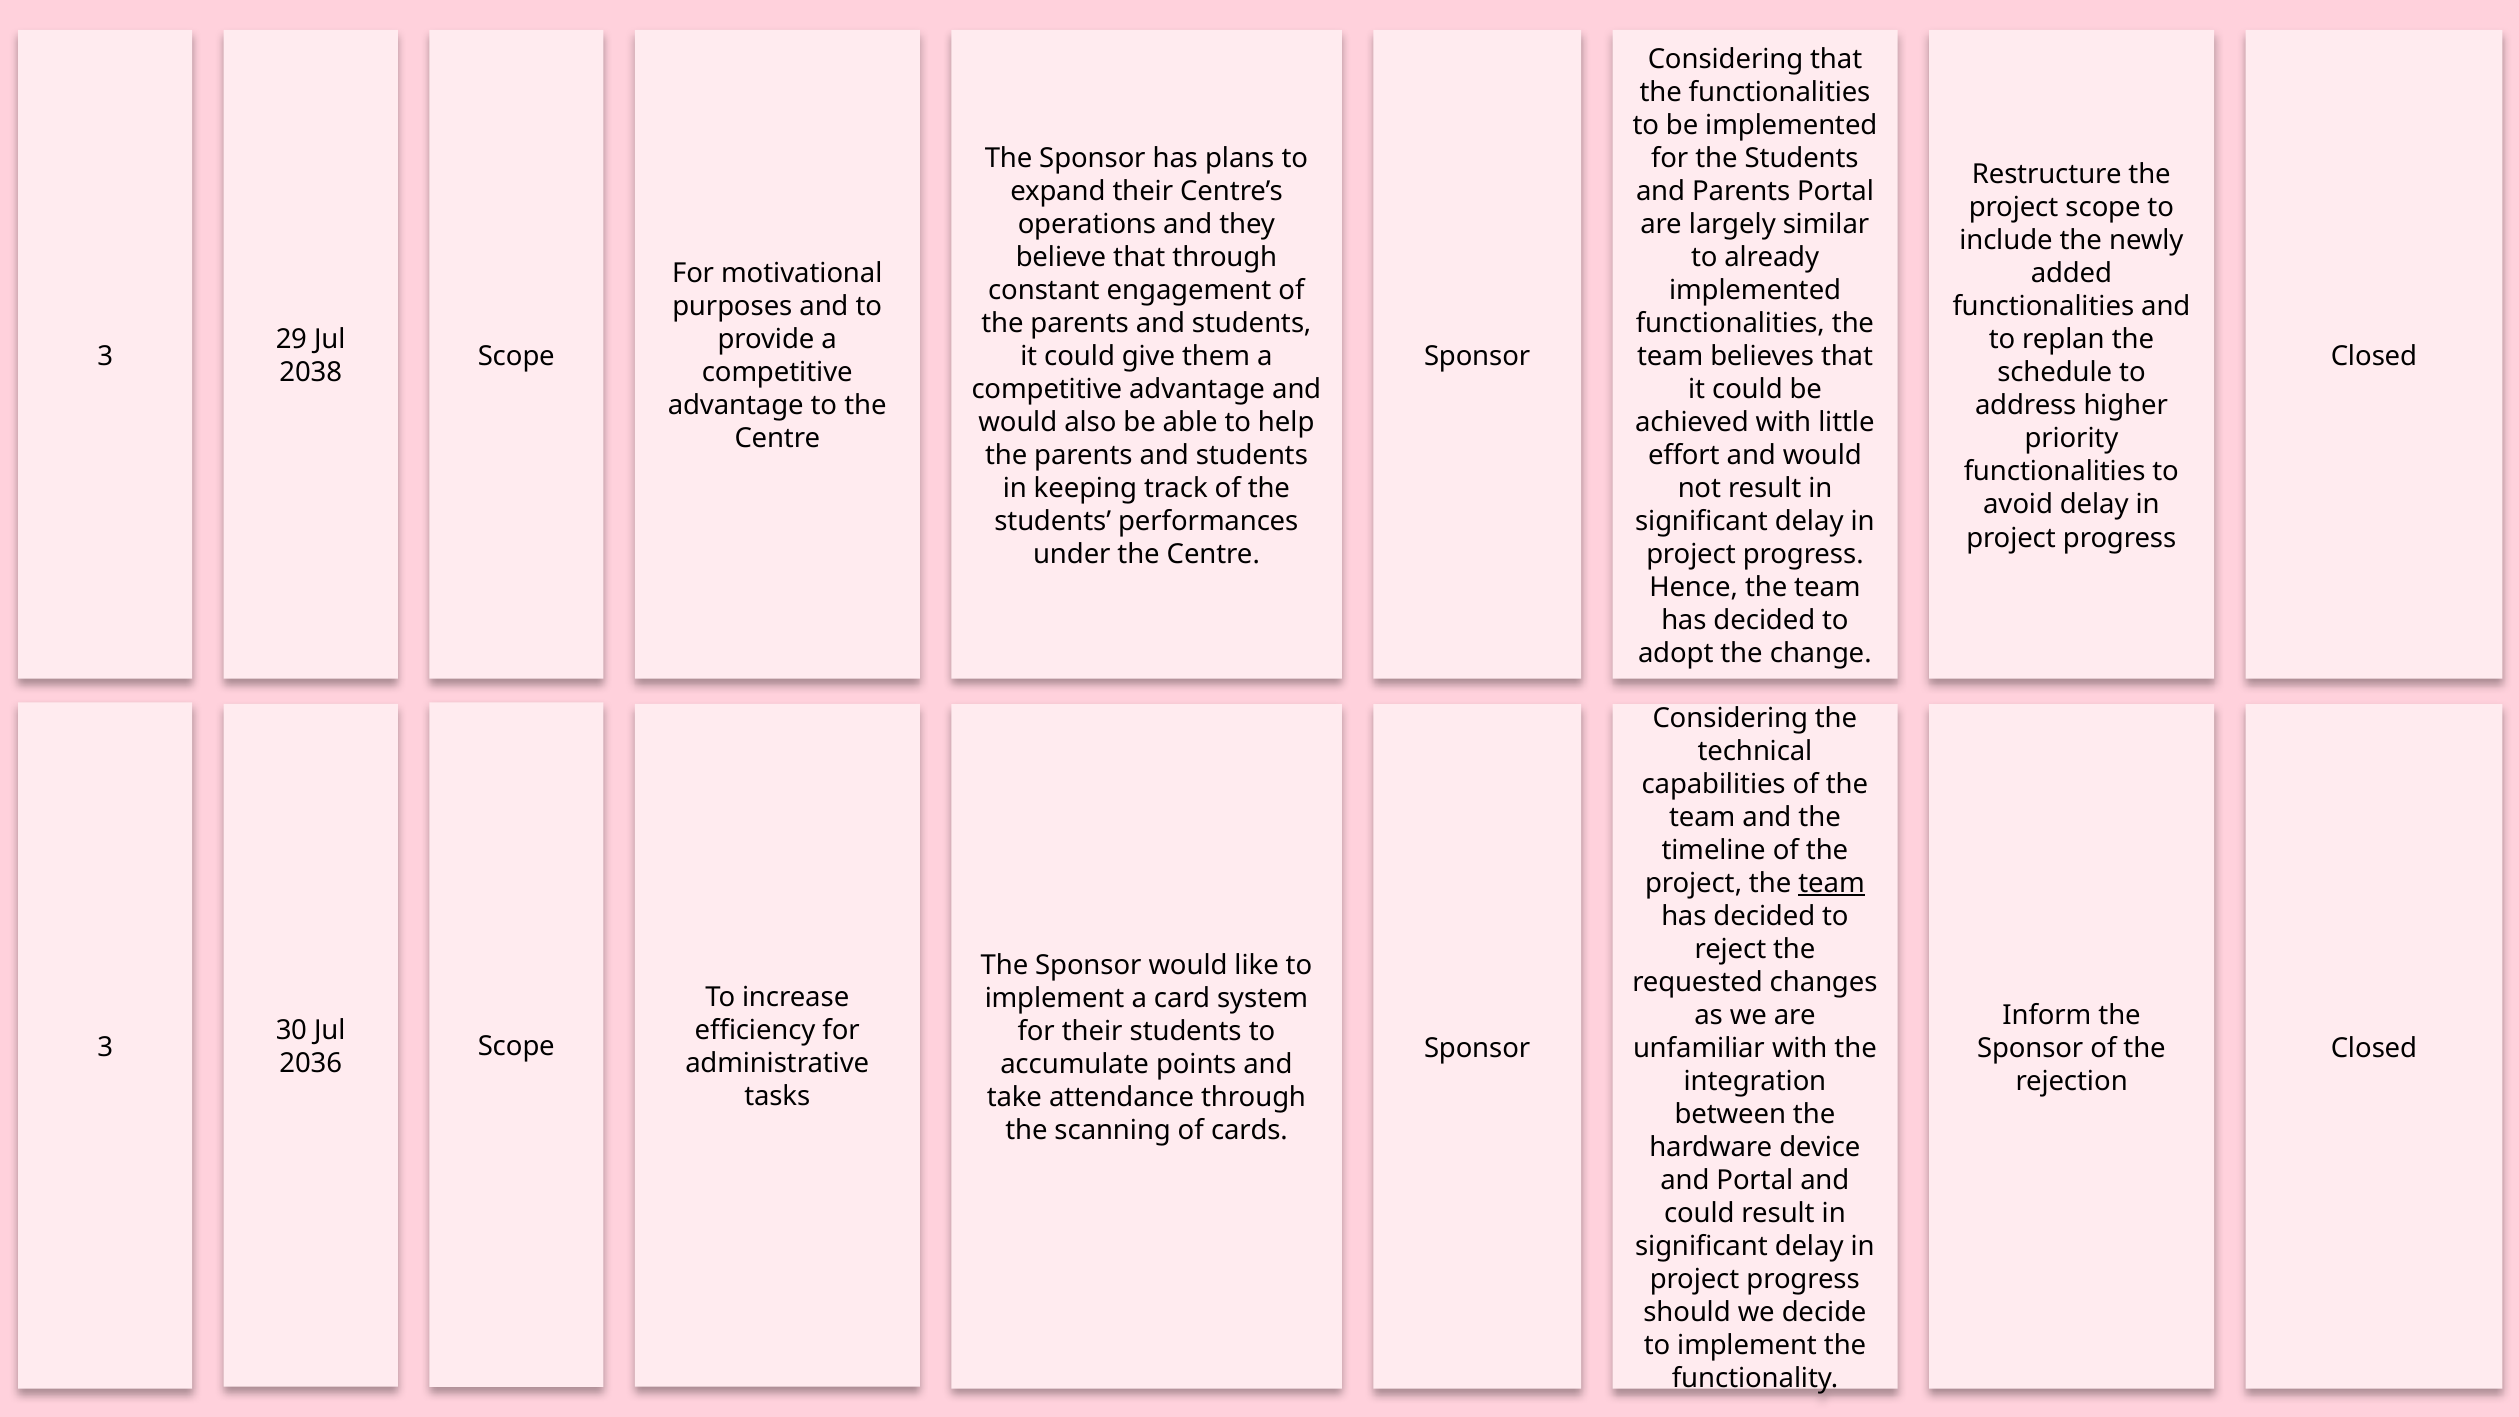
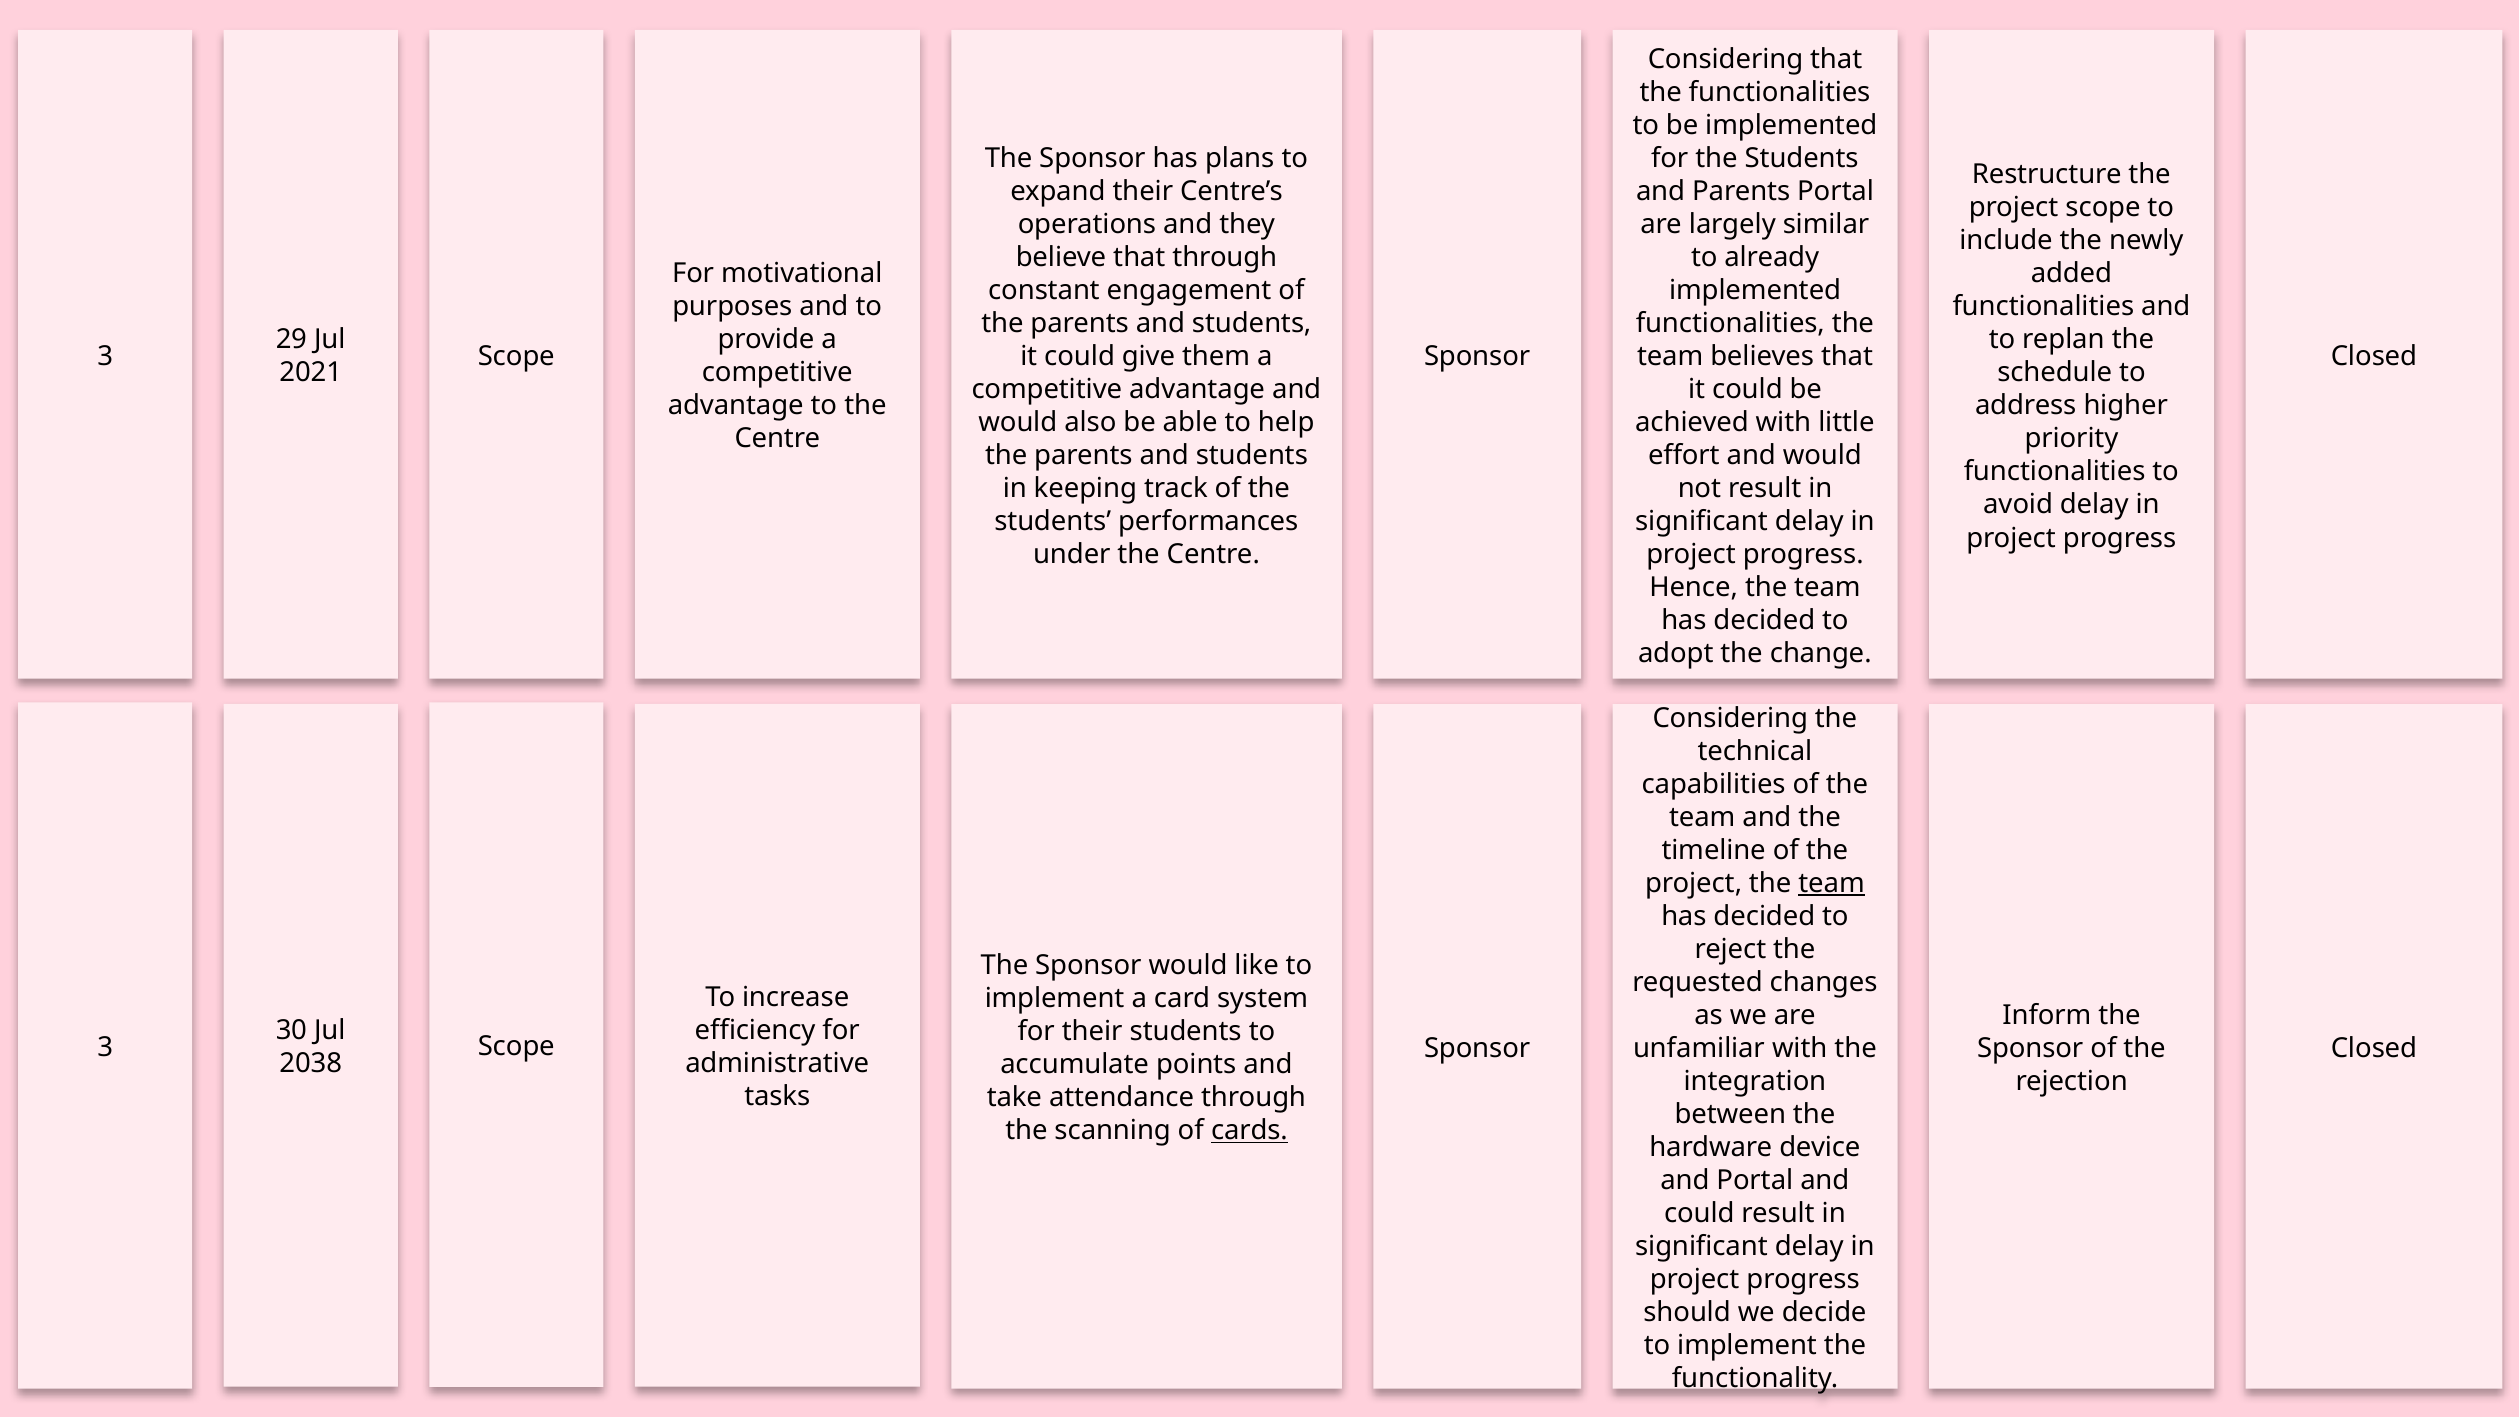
2038: 2038 -> 2021 (311, 373)
2036: 2036 -> 2038 (311, 1064)
cards underline: none -> present (1249, 1131)
